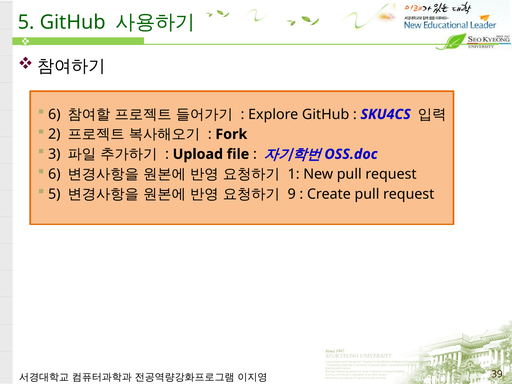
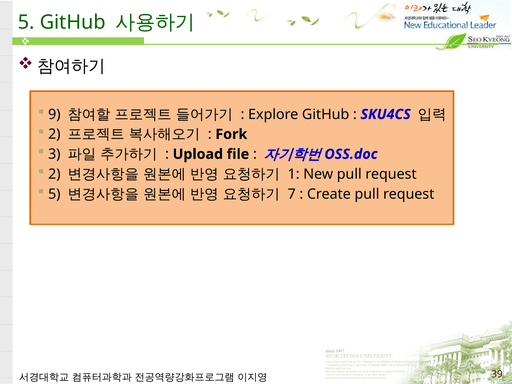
6: 6 -> 9 (54, 114)
6: 6 -> 2 (54, 174)
9: 9 -> 7 (292, 194)
